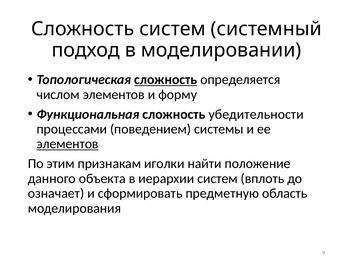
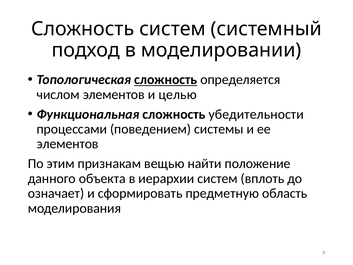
форму: форму -> целью (178, 94)
элементов underline: present -> none (68, 144)
иголки: иголки -> вещью (164, 164)
